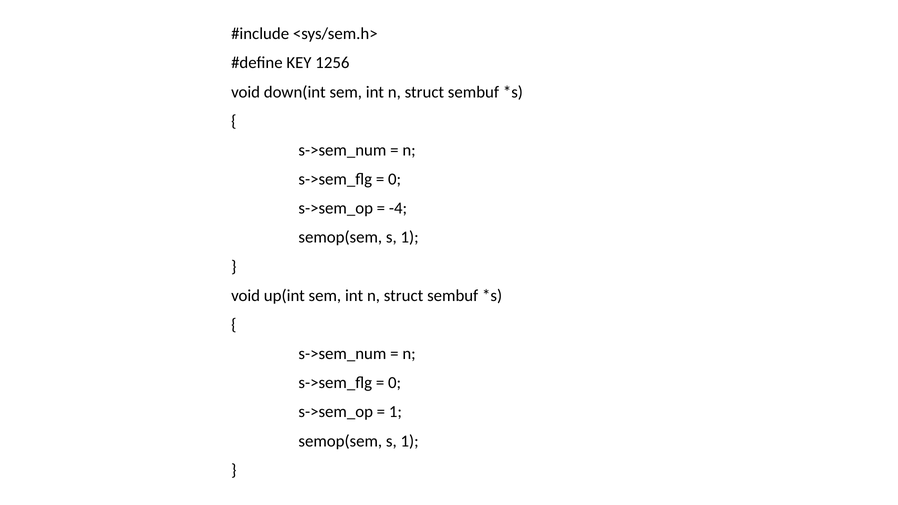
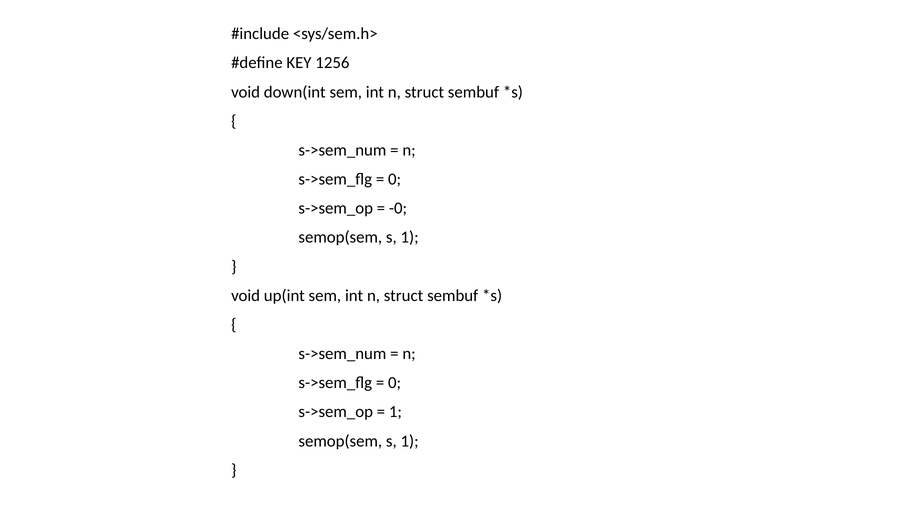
-4: -4 -> -0 (398, 208)
